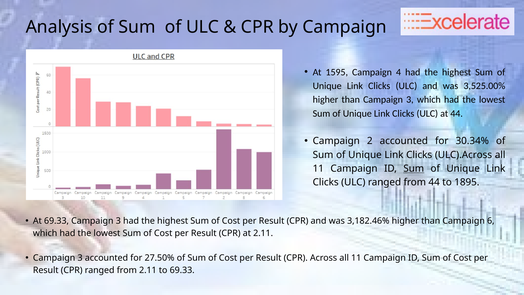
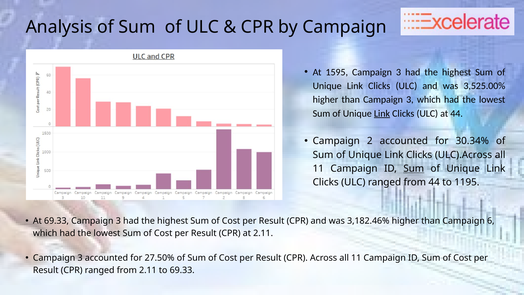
1595 Campaign 4: 4 -> 3 (399, 72)
Link underline: none -> present (382, 113)
1895: 1895 -> 1195 (467, 182)
